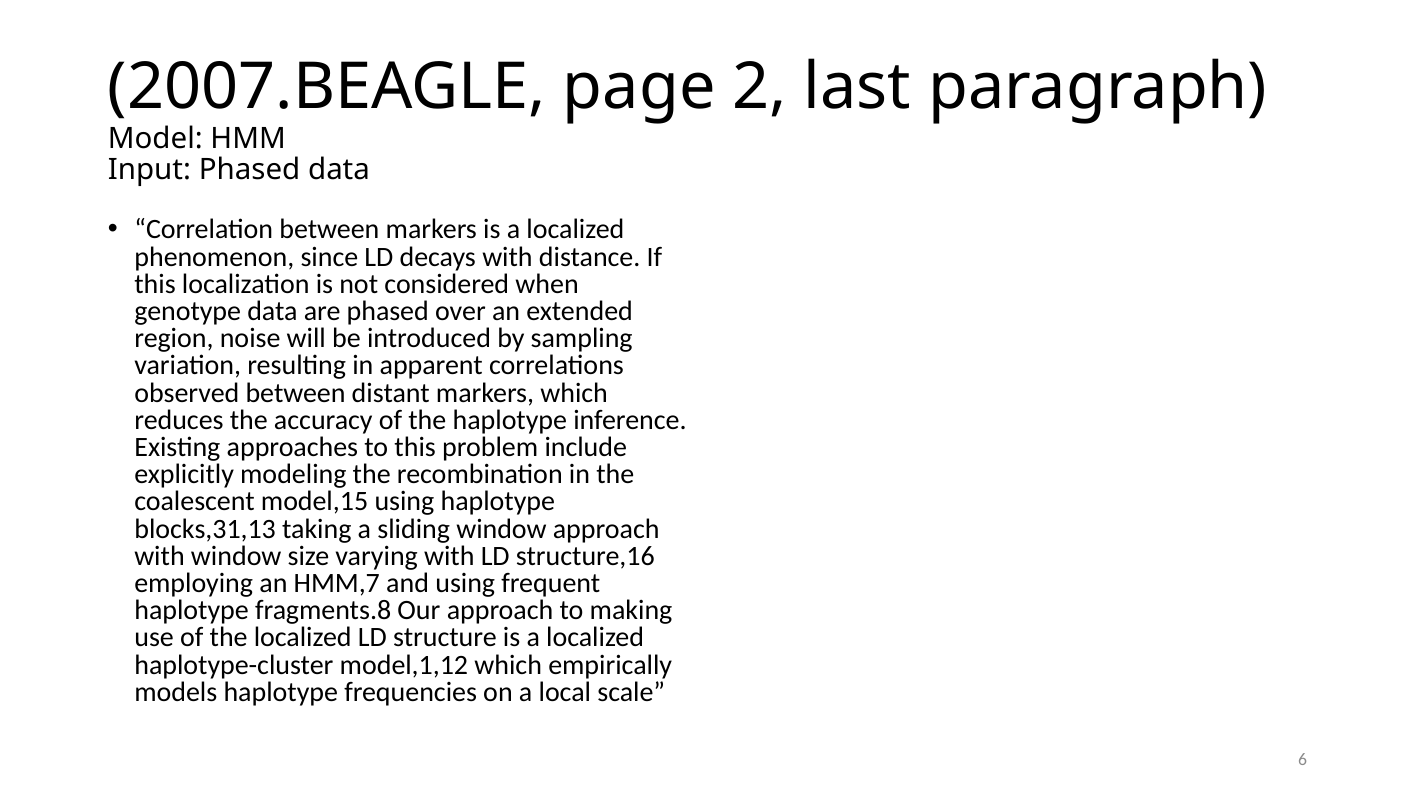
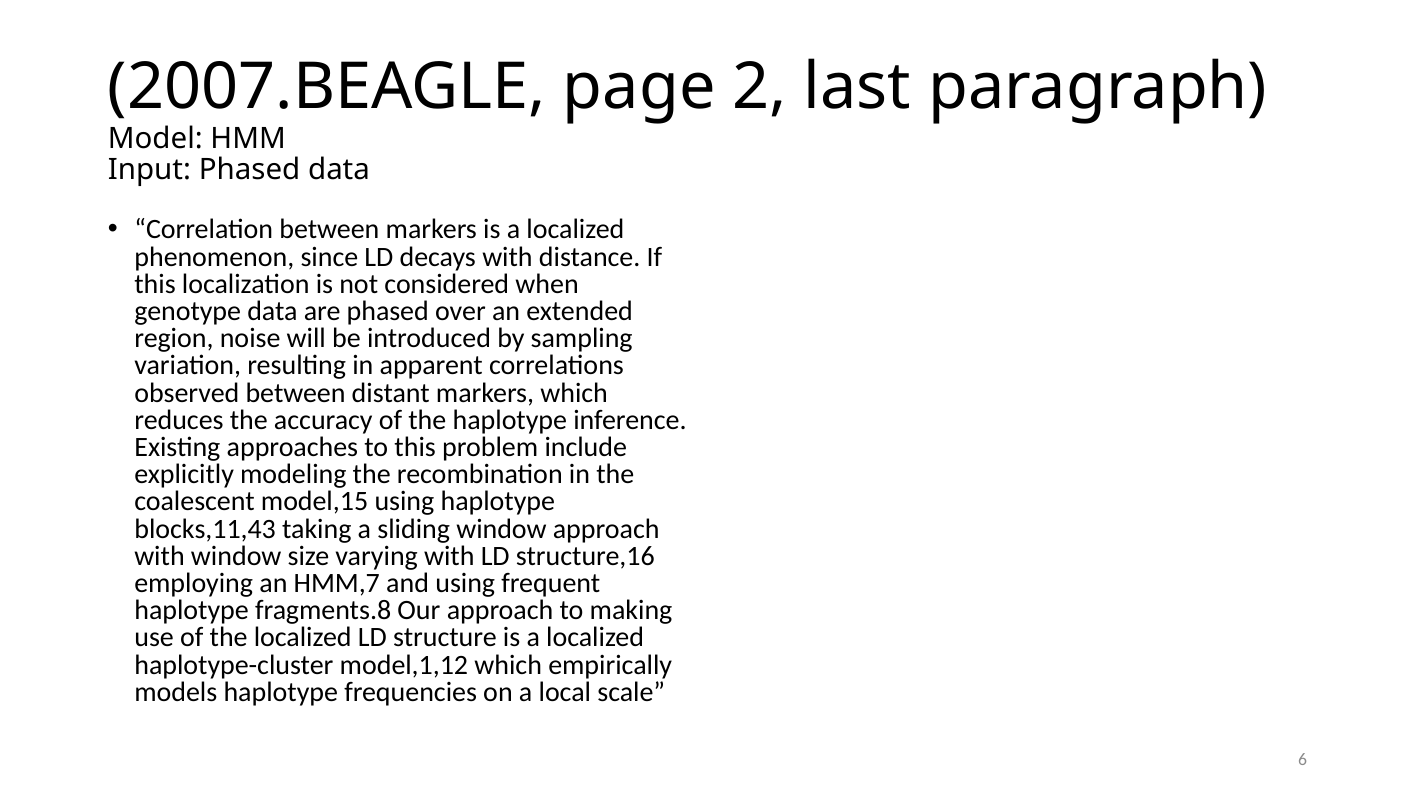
blocks,31,13: blocks,31,13 -> blocks,11,43 (205, 529)
